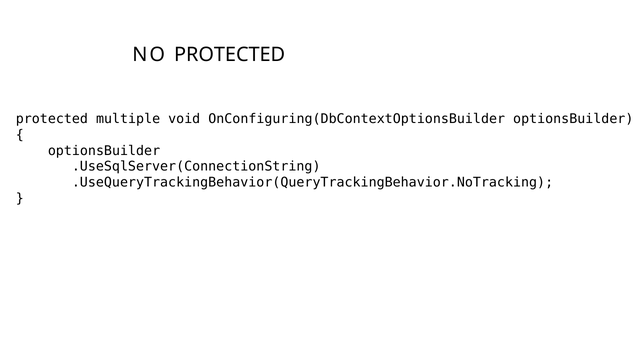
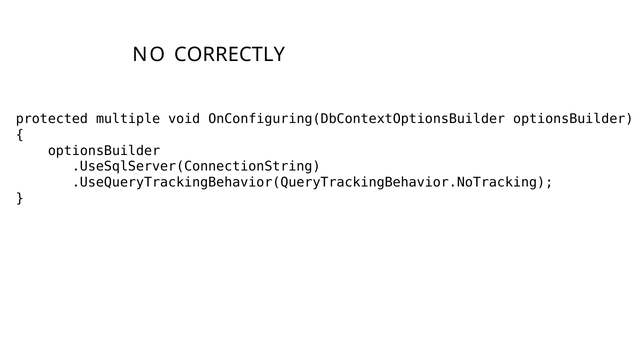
NO PROTECTED: PROTECTED -> CORRECTLY (230, 55)
